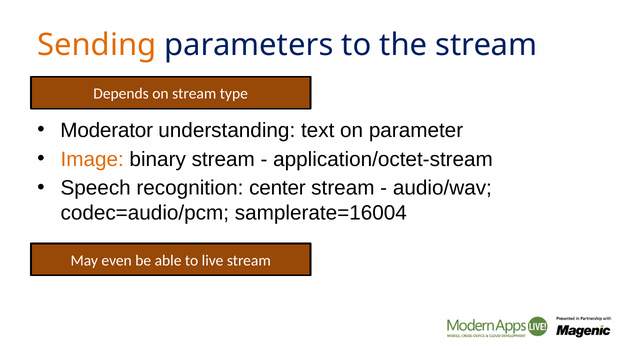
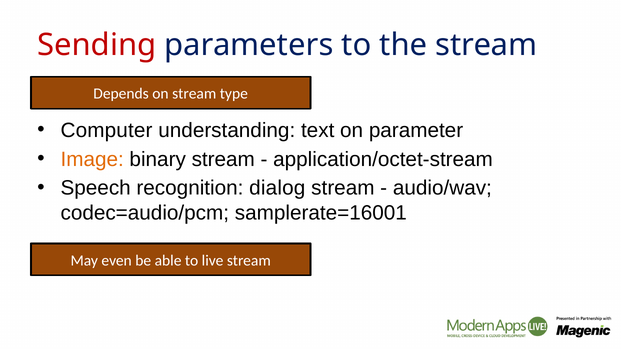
Sending colour: orange -> red (97, 45)
Moderator: Moderator -> Computer (107, 130)
center: center -> dialog (277, 188)
samplerate=16004: samplerate=16004 -> samplerate=16001 (321, 213)
